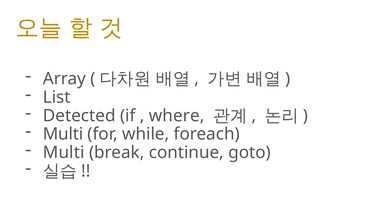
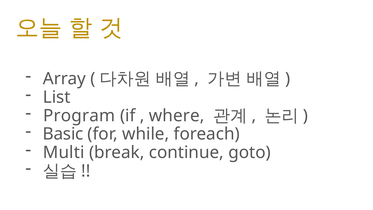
Detected: Detected -> Program (79, 116)
Multi: Multi -> Basic (63, 134)
